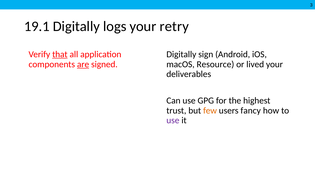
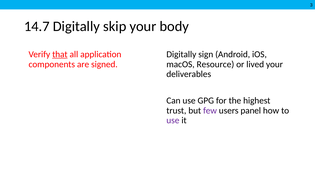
19.1: 19.1 -> 14.7 (37, 26)
logs: logs -> skip (115, 26)
retry: retry -> body (174, 26)
are underline: present -> none (83, 64)
few colour: orange -> purple (210, 111)
fancy: fancy -> panel (251, 111)
